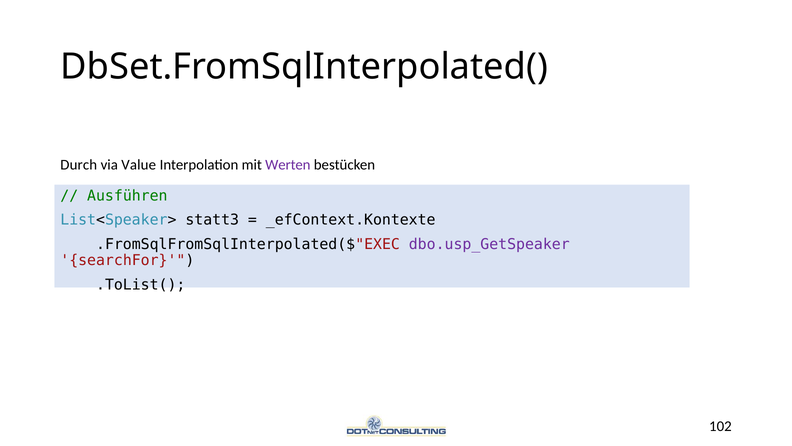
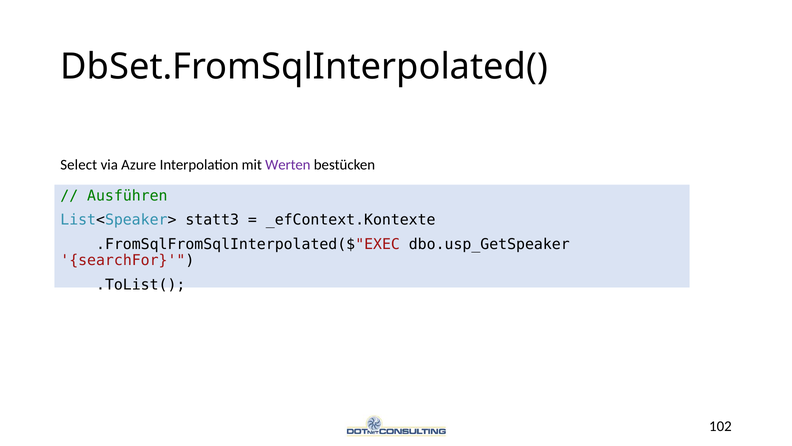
Durch: Durch -> Select (79, 165)
Value: Value -> Azure (139, 165)
dbo.usp_GetSpeaker colour: purple -> black (489, 244)
